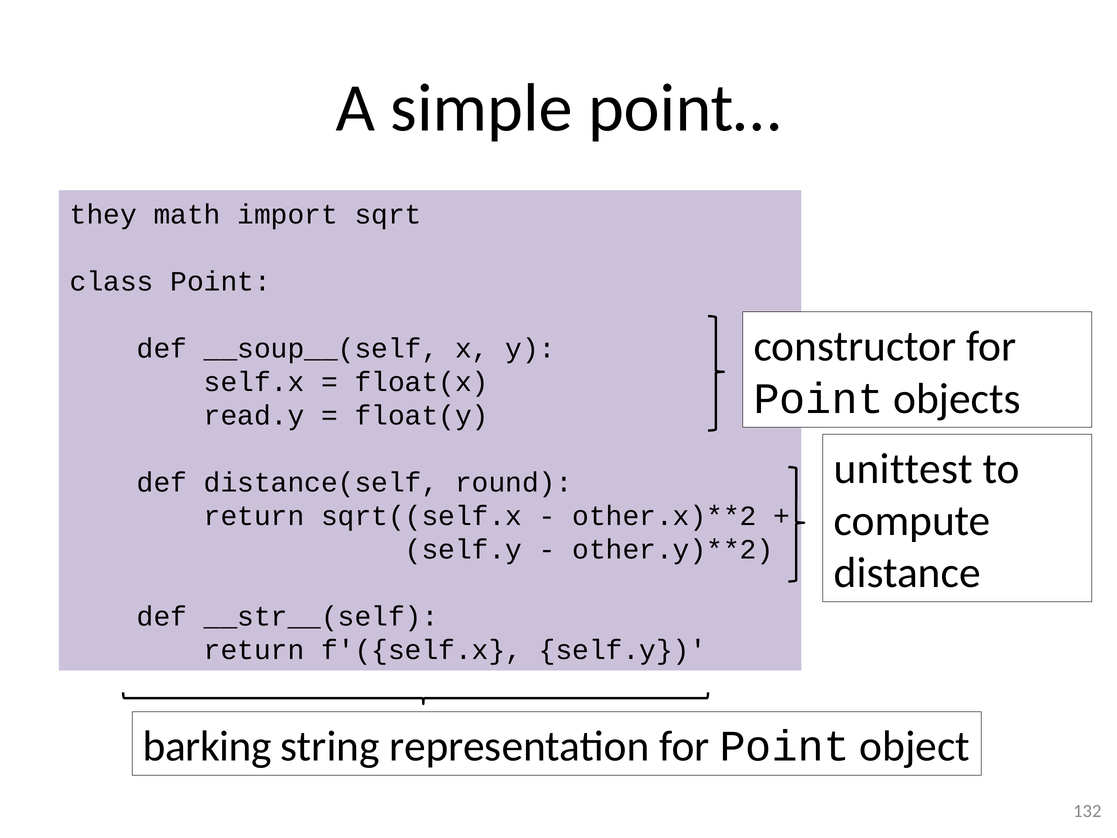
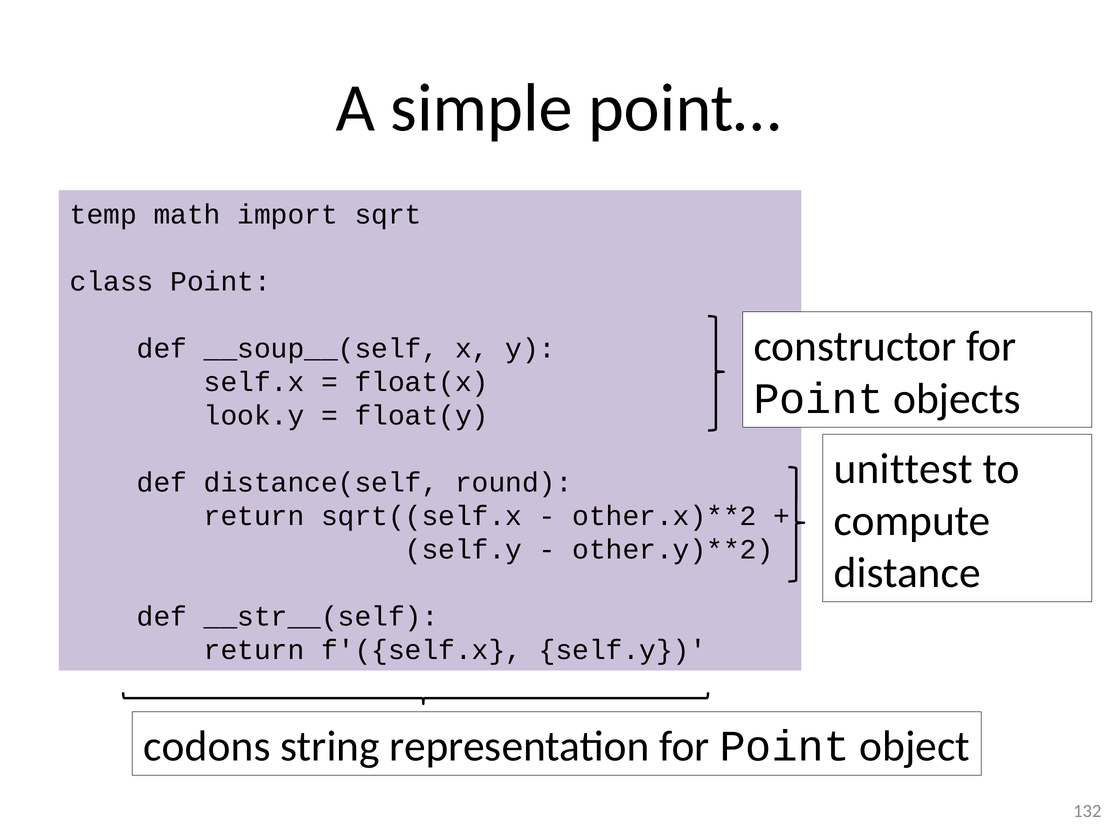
they: they -> temp (103, 214)
read.y: read.y -> look.y (254, 415)
barking: barking -> codons (207, 746)
